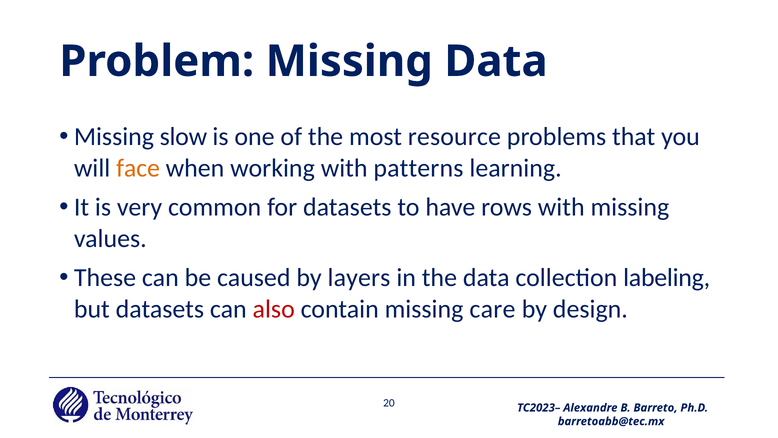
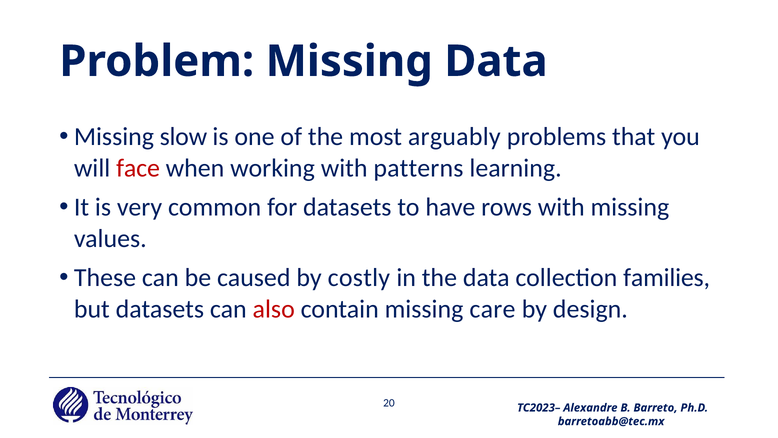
resource: resource -> arguably (454, 137)
face colour: orange -> red (138, 168)
layers: layers -> costly (359, 278)
labeling: labeling -> families (667, 278)
